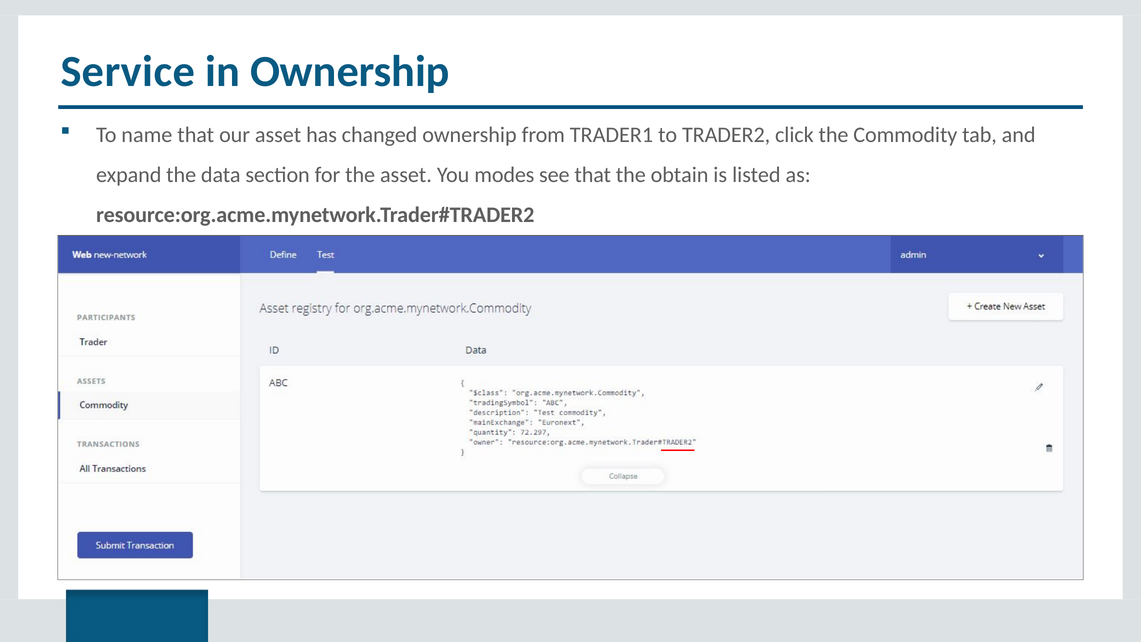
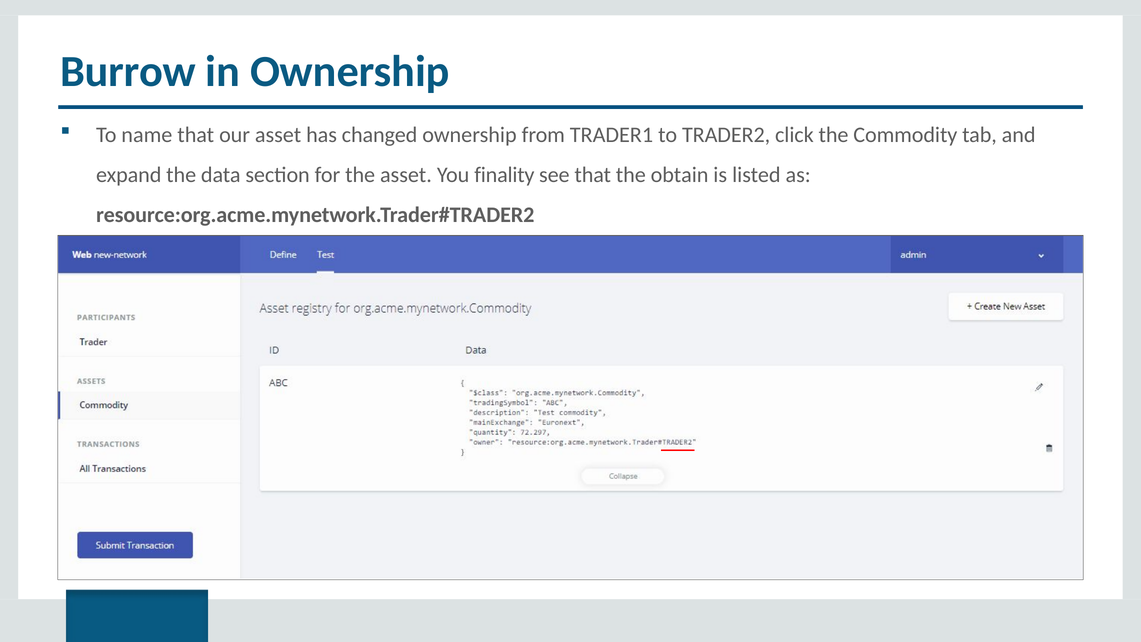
Service: Service -> Burrow (128, 72)
modes: modes -> finality (504, 175)
